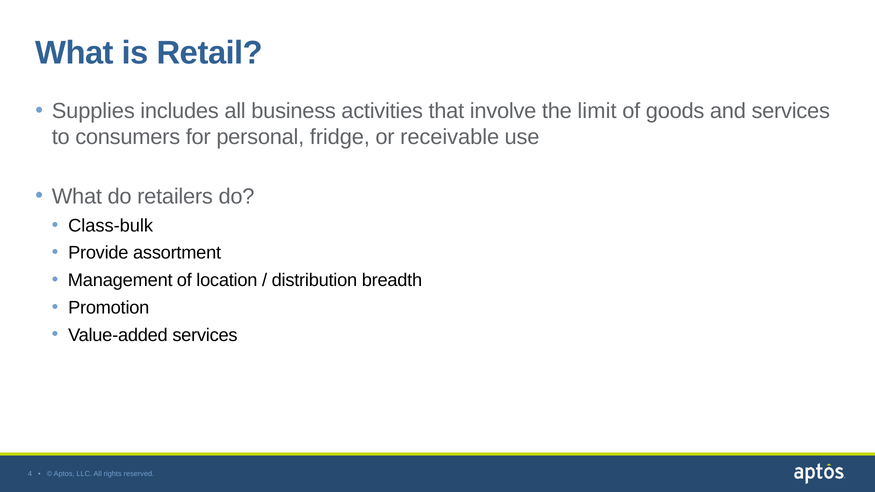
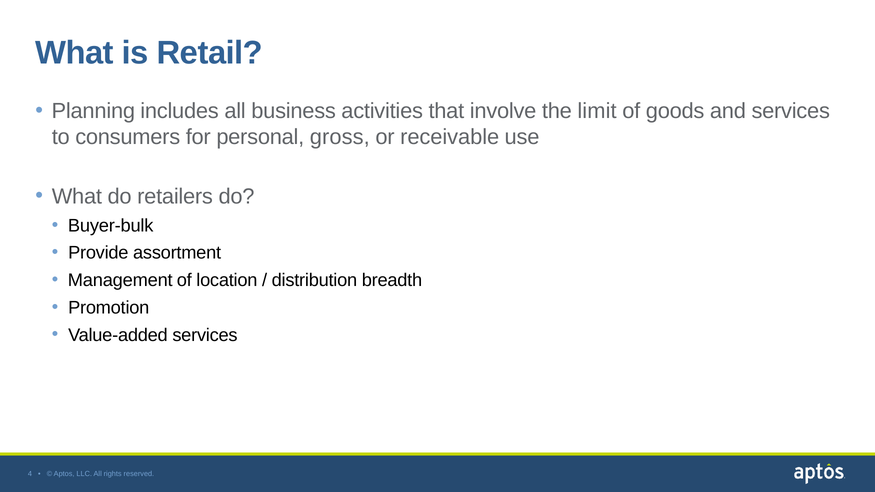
Supplies: Supplies -> Planning (93, 111)
fridge: fridge -> gross (340, 137)
Class-bulk: Class-bulk -> Buyer-bulk (111, 226)
